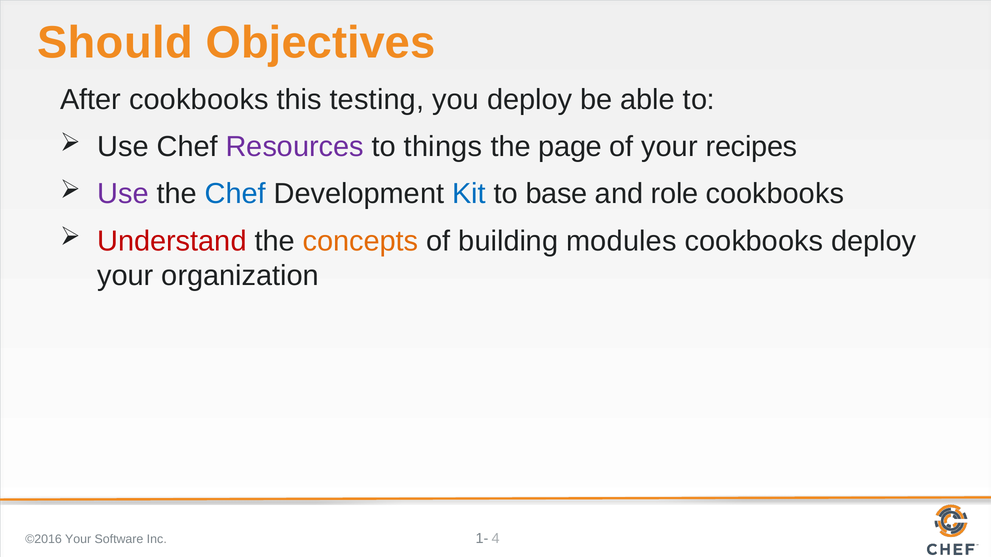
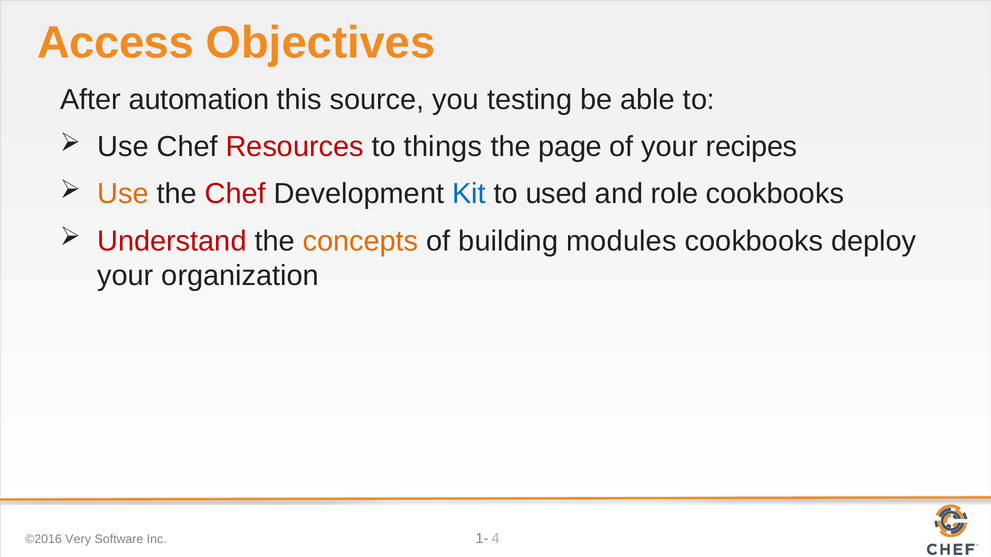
Should: Should -> Access (115, 43)
After cookbooks: cookbooks -> automation (199, 100)
testing: testing -> source (377, 100)
you deploy: deploy -> testing (530, 100)
Resources colour: purple -> red (295, 147)
Use colour: purple -> orange (123, 194)
Chef colour: blue -> red (235, 194)
base: base -> used (557, 194)
©2016 Your: Your -> Very (78, 539)
